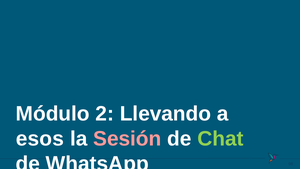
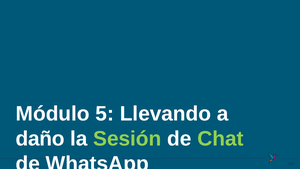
2: 2 -> 5 (105, 114)
esos: esos -> daño (40, 139)
Sesión colour: pink -> light green (127, 139)
